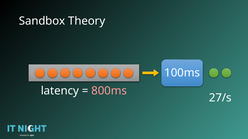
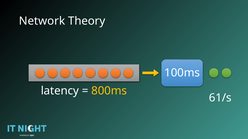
Sandbox: Sandbox -> Network (42, 21)
800ms colour: pink -> yellow (109, 91)
27/s: 27/s -> 61/s (220, 98)
